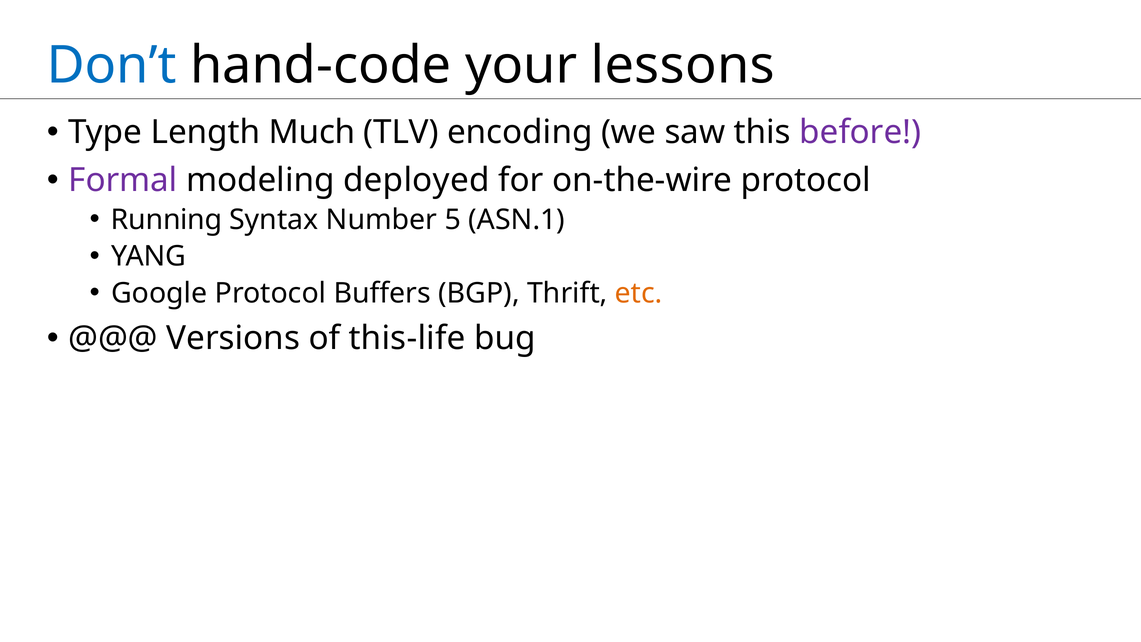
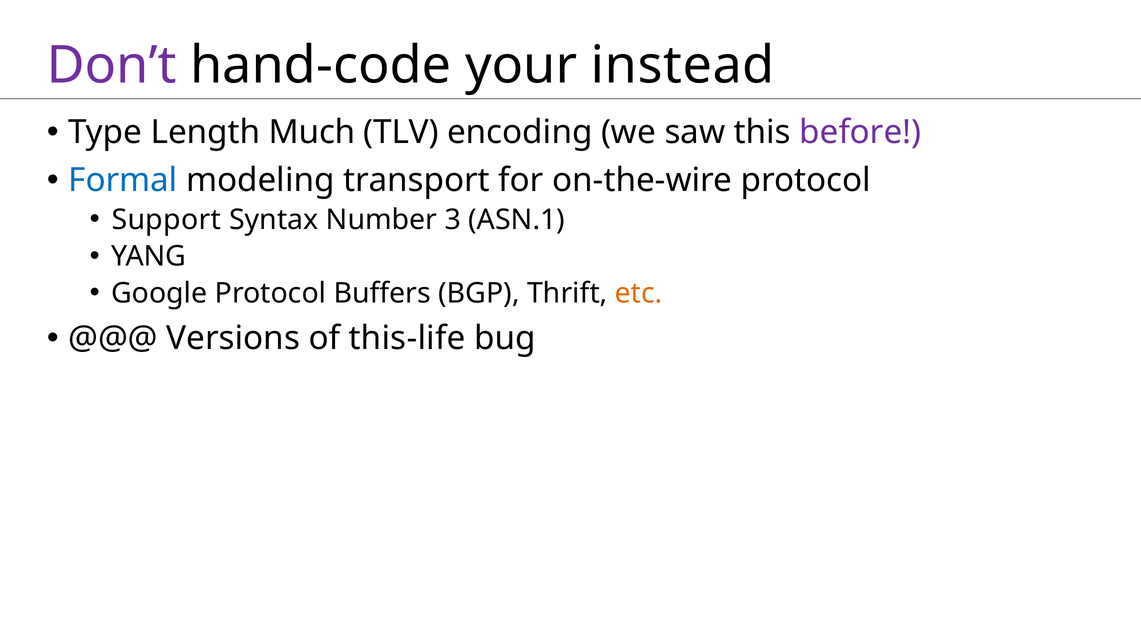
Don’t colour: blue -> purple (112, 65)
lessons: lessons -> instead (683, 65)
Formal colour: purple -> blue (123, 180)
deployed: deployed -> transport (417, 180)
Running: Running -> Support (166, 220)
5: 5 -> 3 (453, 220)
